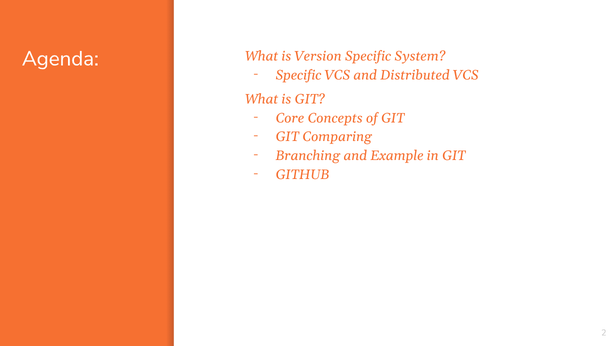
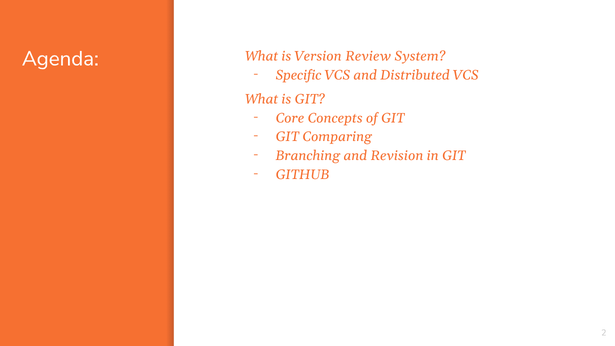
Version Specific: Specific -> Review (368, 56)
Example: Example -> Revision (397, 156)
